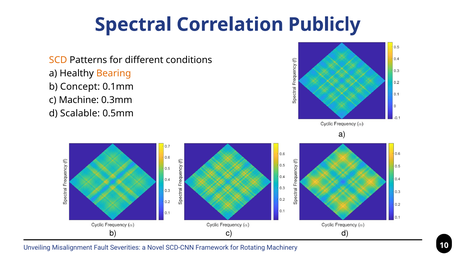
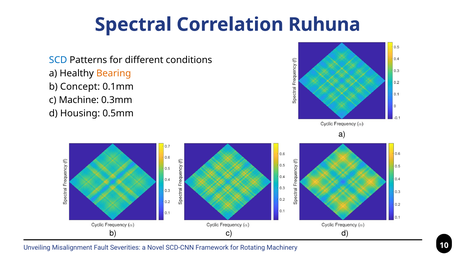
Publicly: Publicly -> Ruhuna (324, 25)
SCD colour: orange -> blue (58, 60)
Scalable: Scalable -> Housing (80, 113)
